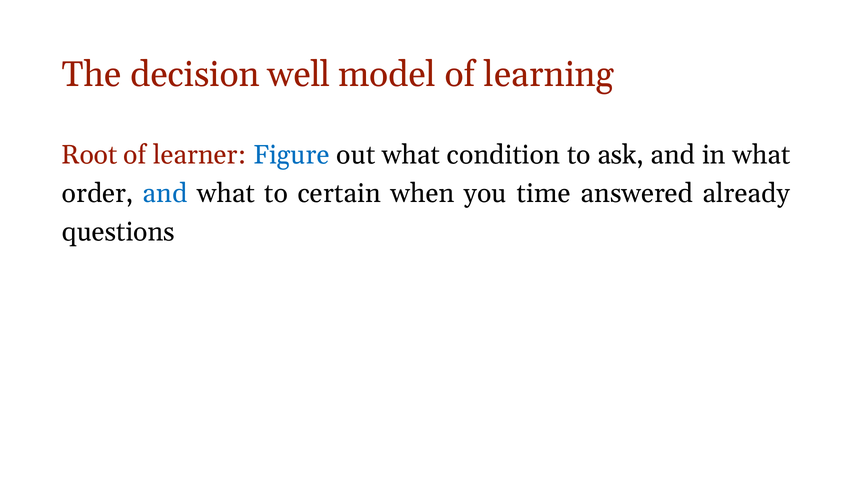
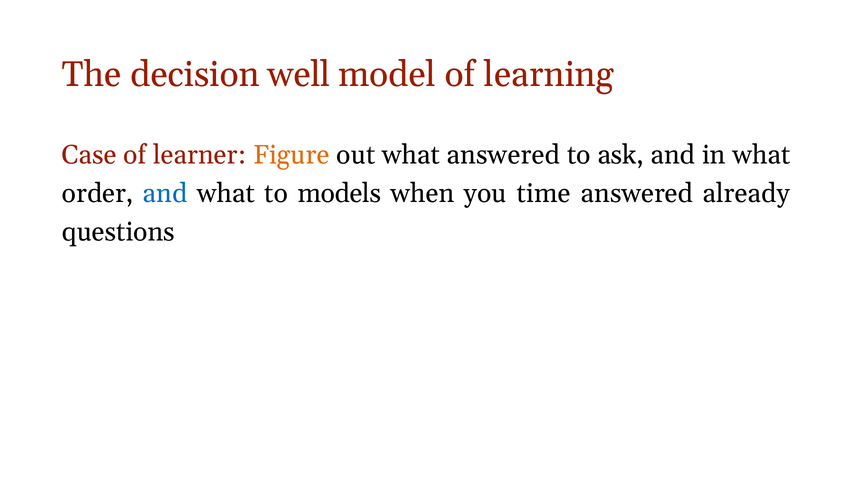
Root: Root -> Case (89, 155)
Figure colour: blue -> orange (291, 155)
what condition: condition -> answered (503, 155)
certain: certain -> models (339, 194)
